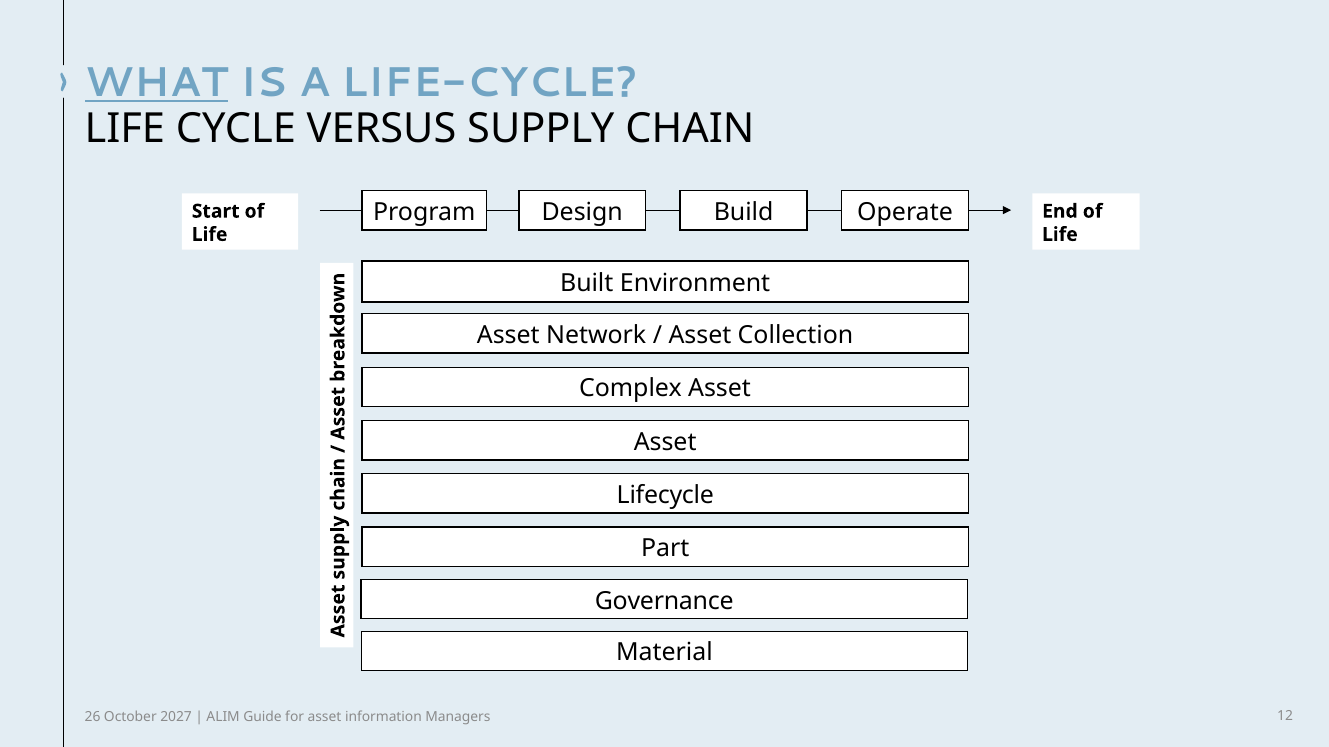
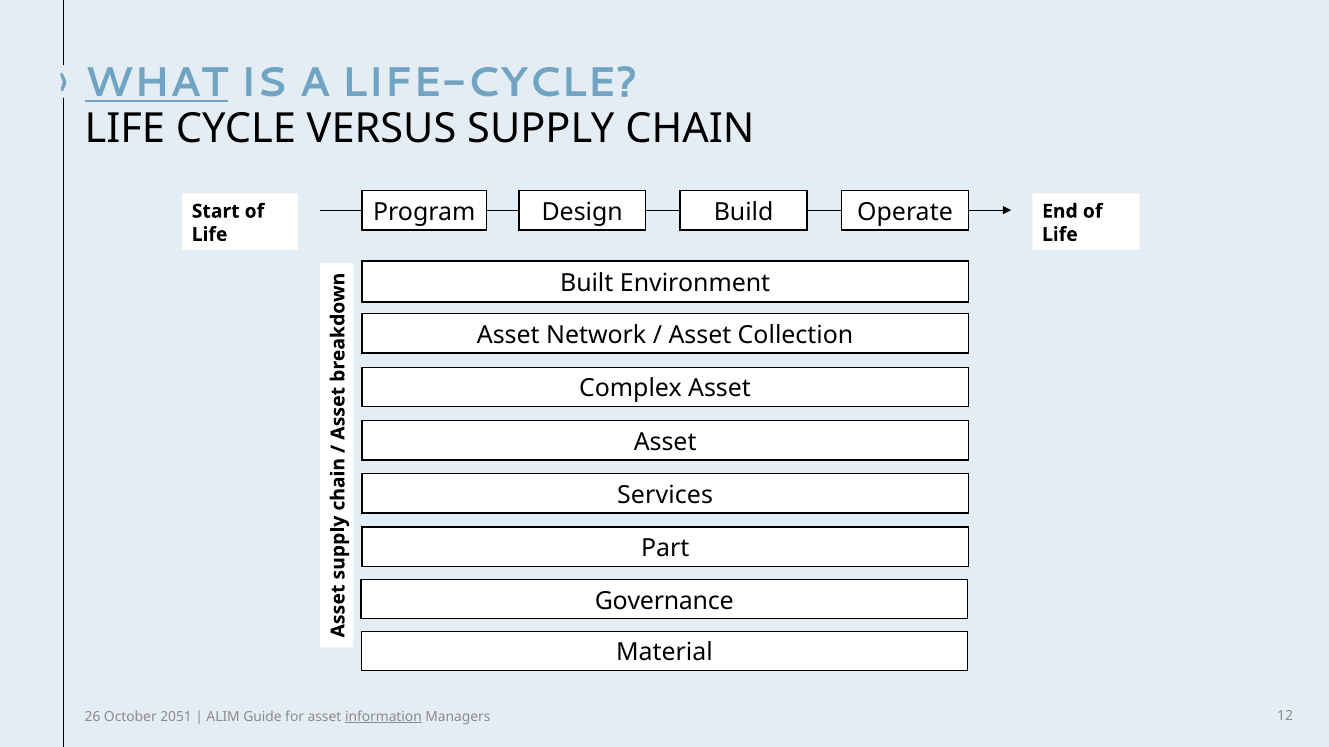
Lifecycle: Lifecycle -> Services (665, 496)
2027: 2027 -> 2051 (176, 717)
information underline: none -> present (383, 717)
